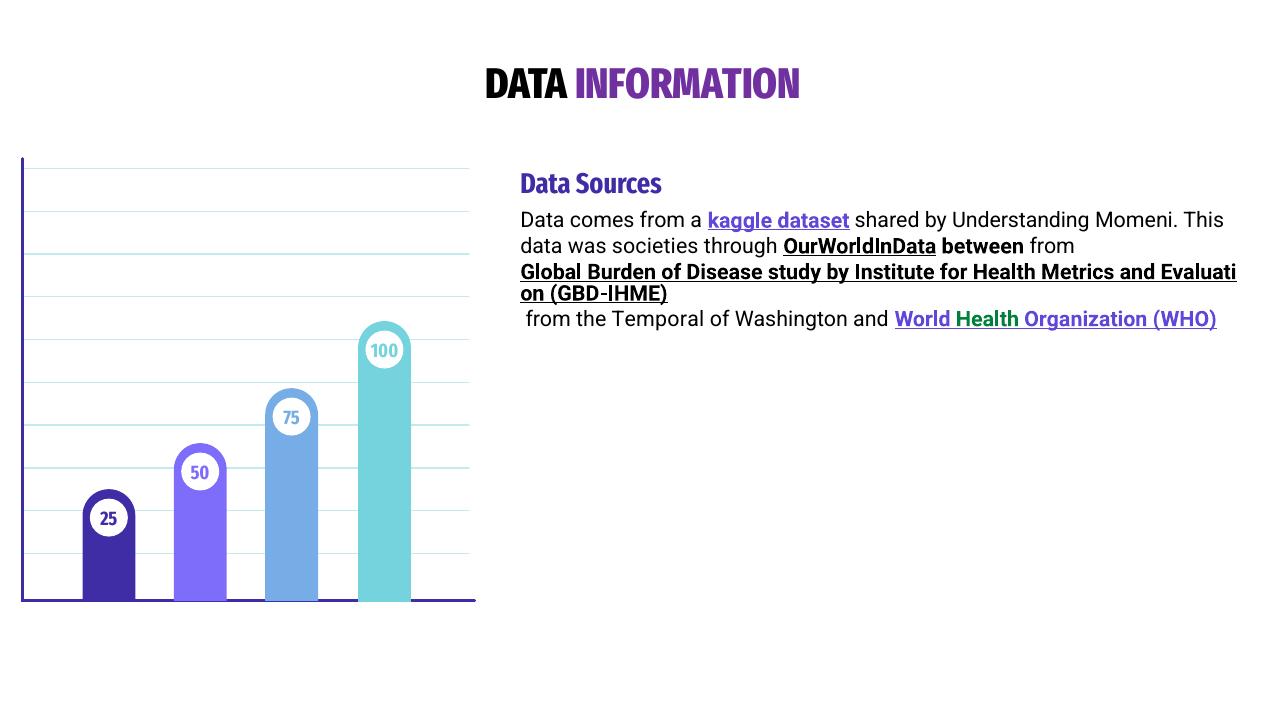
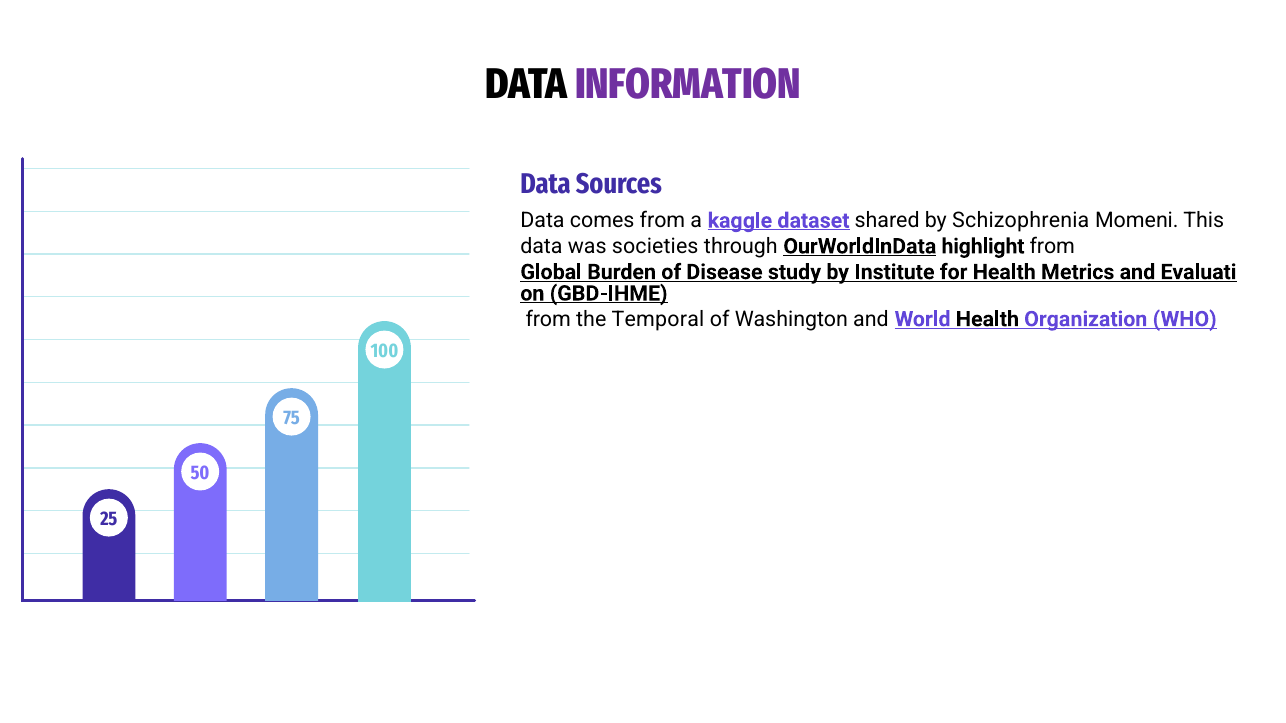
Understanding: Understanding -> Schizophrenia (1021, 221)
between: between -> highlight (983, 246)
Health colour: green -> black (987, 319)
